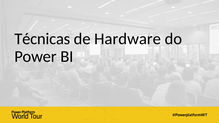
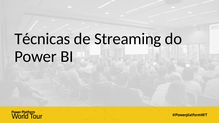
Hardware: Hardware -> Streaming (128, 39)
